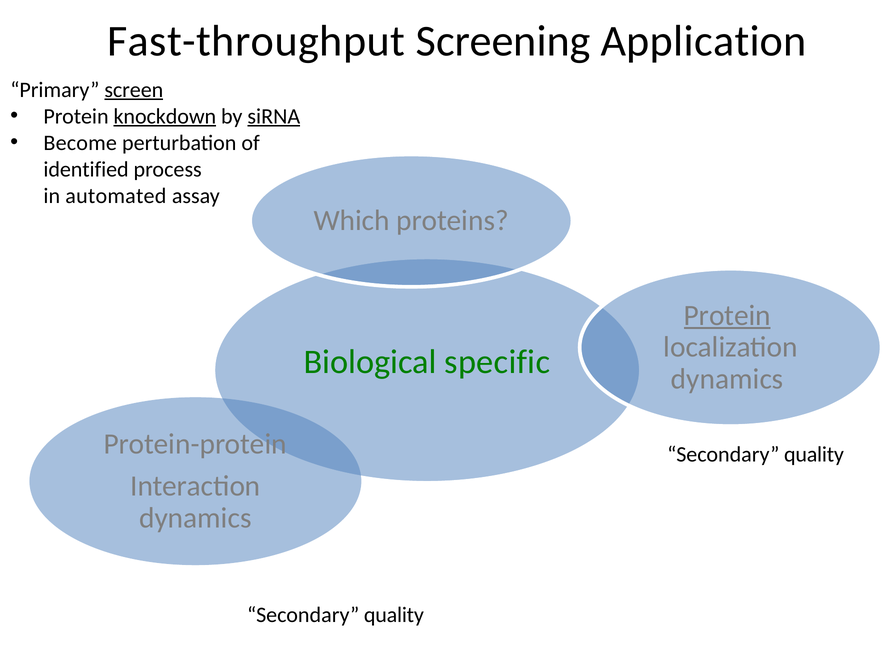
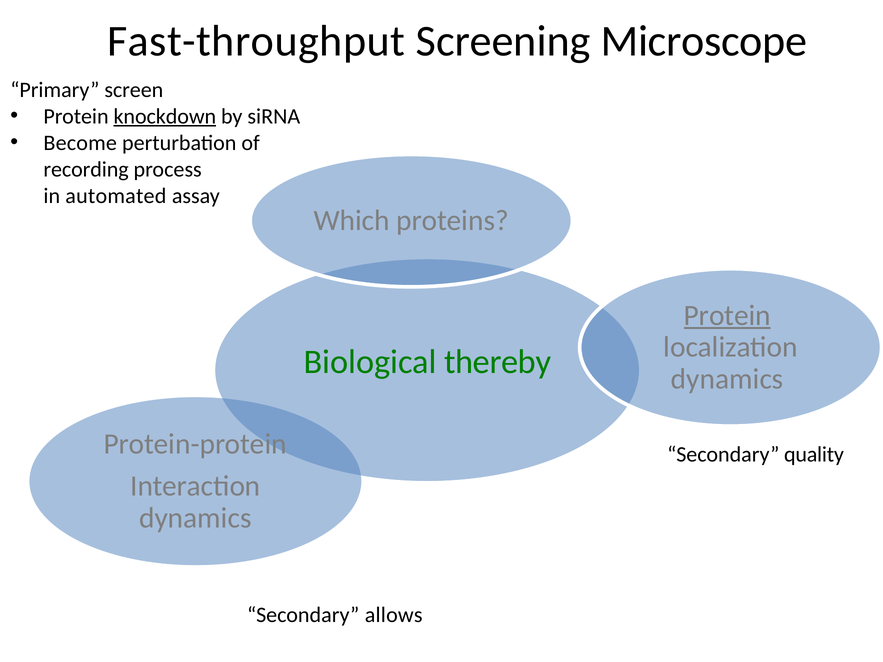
Application: Application -> Microscope (704, 41)
screen underline: present -> none (134, 90)
siRNA underline: present -> none (274, 116)
identified: identified -> recording (86, 169)
specific: specific -> thereby (498, 362)
quality: quality -> allows (394, 615)
